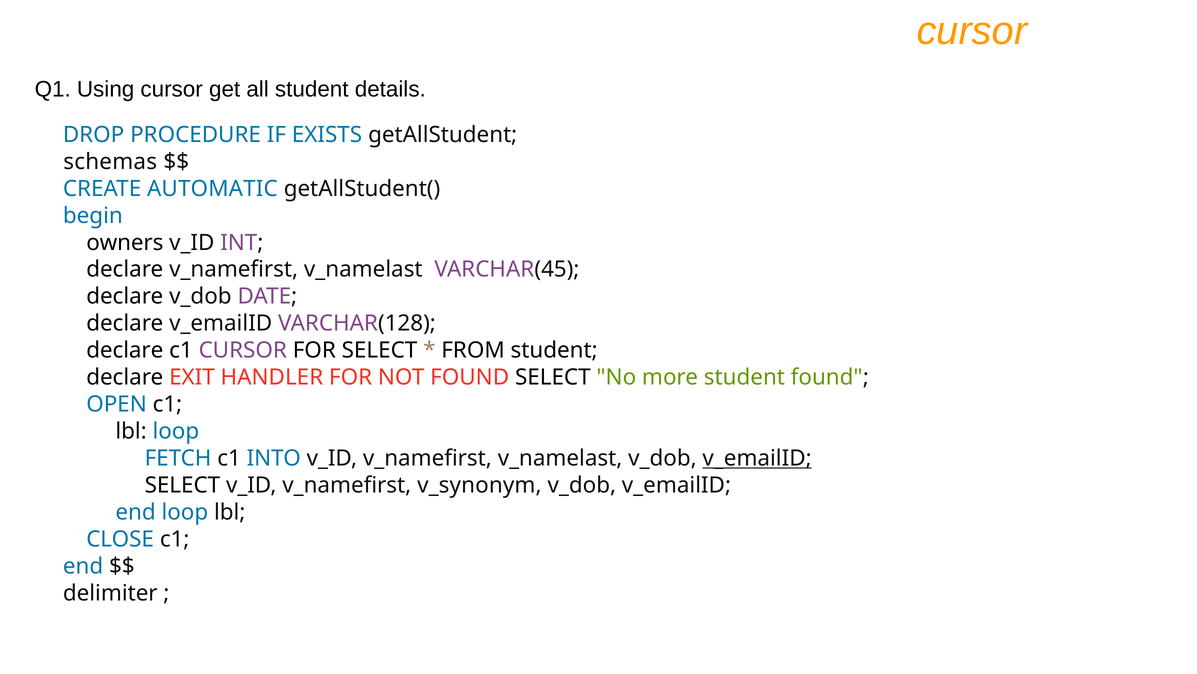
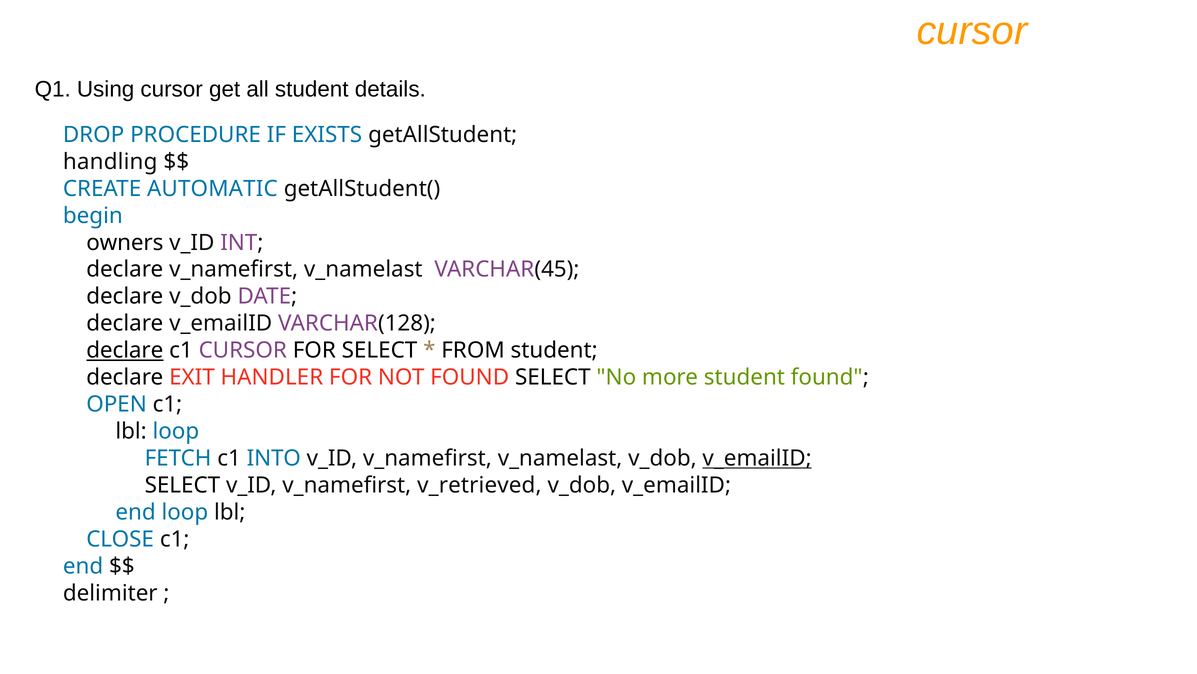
schemas: schemas -> handling (110, 162)
declare underline: none -> present (125, 350)
v_synonym: v_synonym -> v_retrieved (479, 485)
